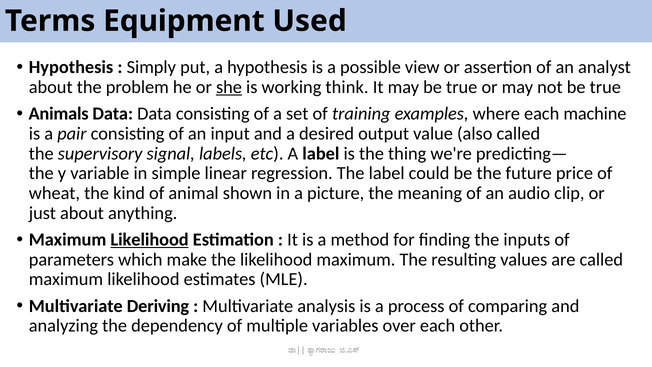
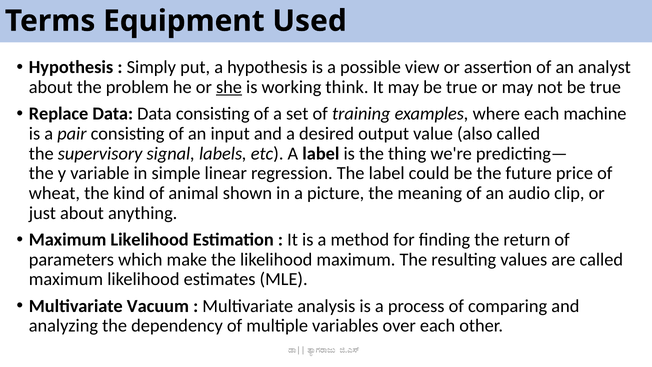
Animals: Animals -> Replace (59, 114)
Likelihood underline: present -> none (150, 240)
inputs: inputs -> return (527, 240)
Deriving: Deriving -> Vacuum (158, 306)
